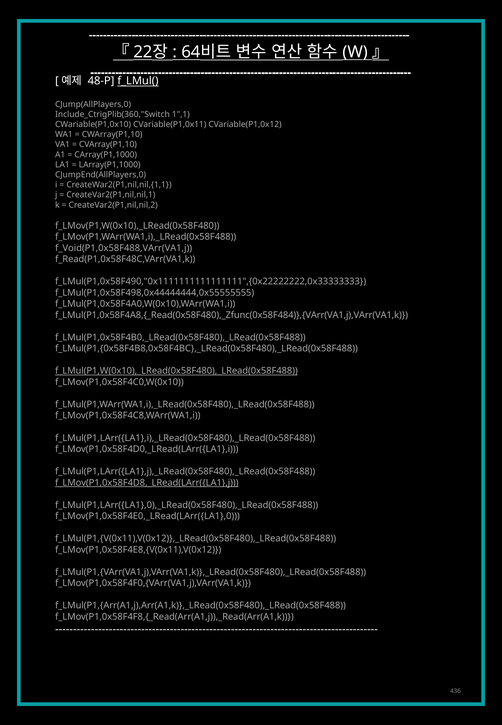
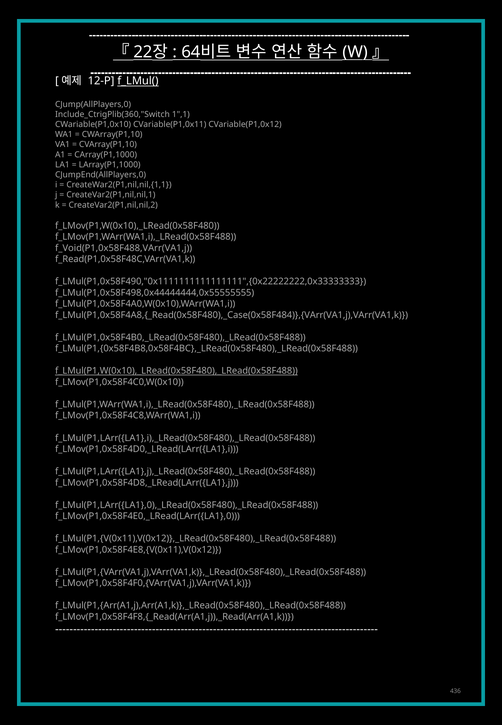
48-P: 48-P -> 12-P (101, 81)
f_LMul(P1,0x58F4A8,{_Read(0x58F480),_Zfunc(0x58F484)},{VArr(VA1,j),VArr(VA1,k: f_LMul(P1,0x58F4A8,{_Read(0x58F480),_Zfunc(0x58F484)},{VArr(VA1,j),VArr(VA1,k -> f_LMul(P1,0x58F4A8,{_Read(0x58F480),_Case(0x58F484)},{VArr(VA1,j),VArr(VA1,k (232, 315)
f_LMov(P1,0x58F4D8,_LRead(LArr({LA1},j underline: present -> none (147, 483)
